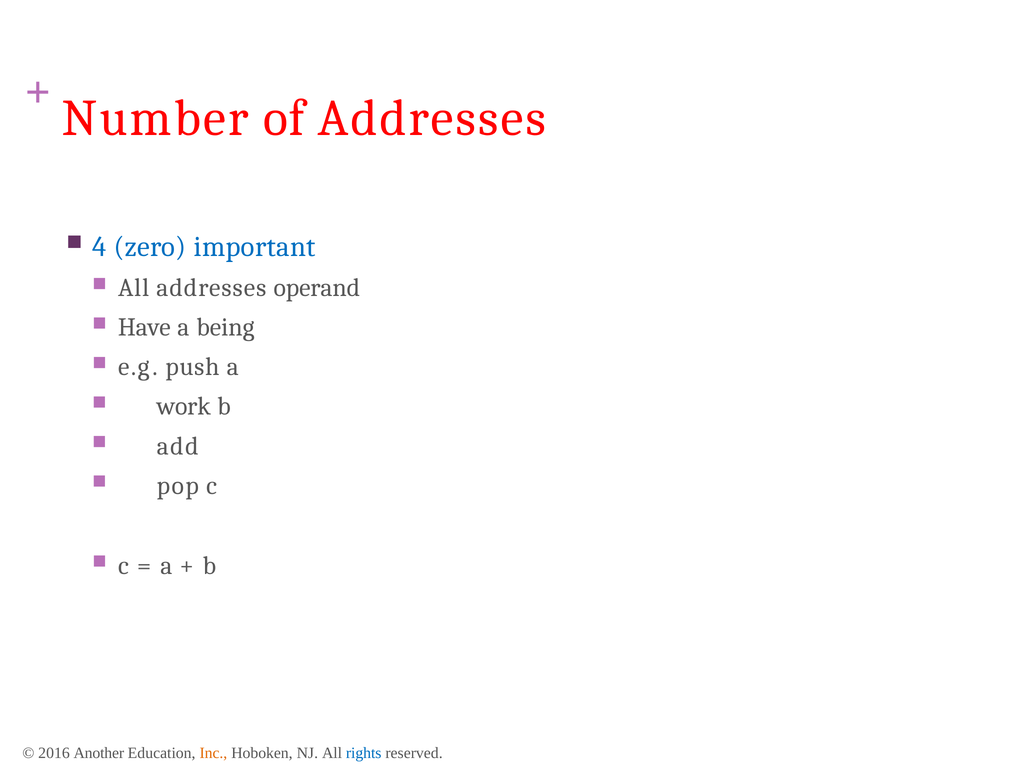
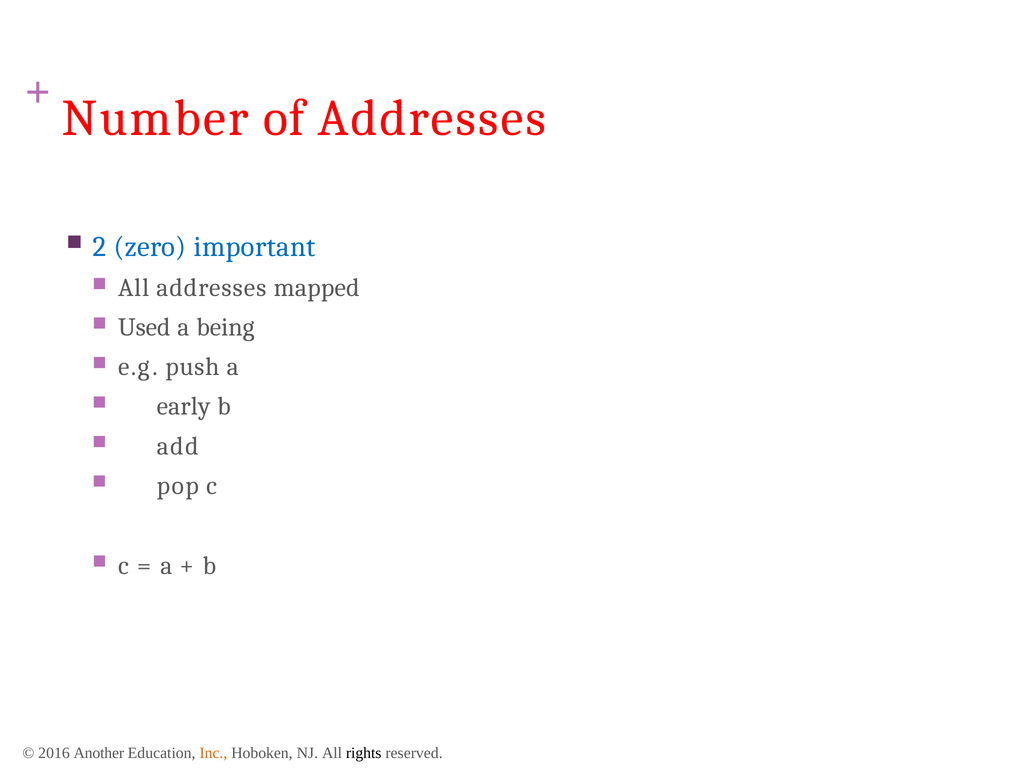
4: 4 -> 2 (100, 247)
operand: operand -> mapped (317, 288)
Have: Have -> Used (144, 328)
work: work -> early (184, 407)
rights colour: blue -> black (364, 753)
